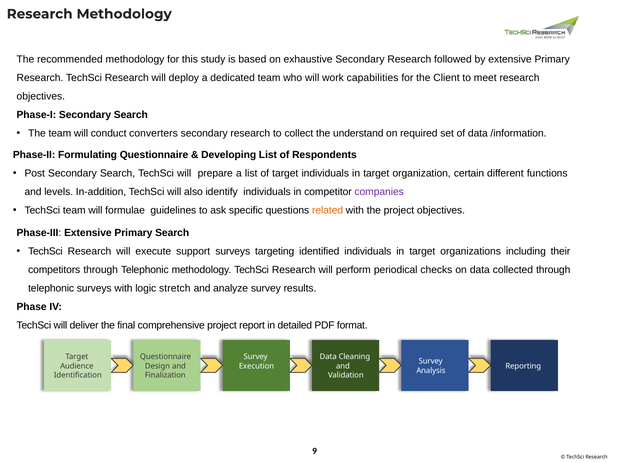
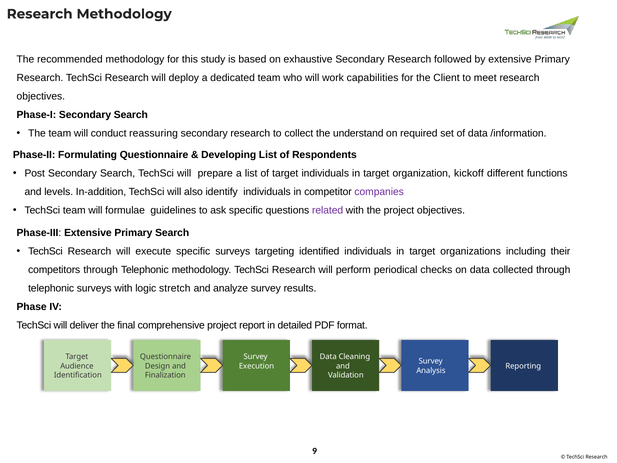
converters: converters -> reassuring (154, 133)
certain: certain -> kickoff (469, 173)
related colour: orange -> purple (328, 210)
execute support: support -> specific (193, 251)
